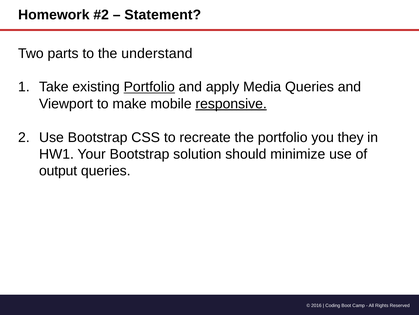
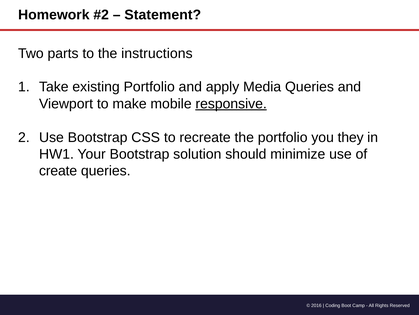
understand: understand -> instructions (157, 53)
Portfolio underline: present -> none (149, 87)
output: output -> create (58, 171)
